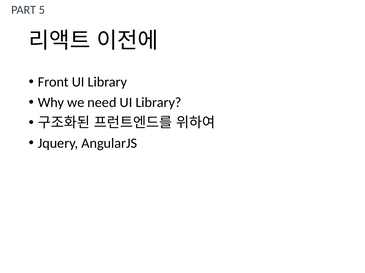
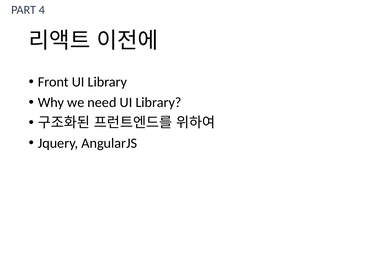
5: 5 -> 4 (42, 10)
